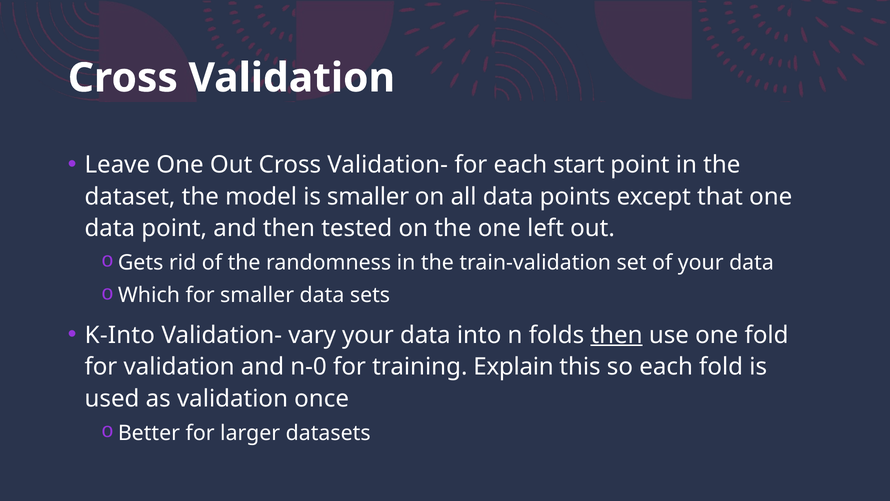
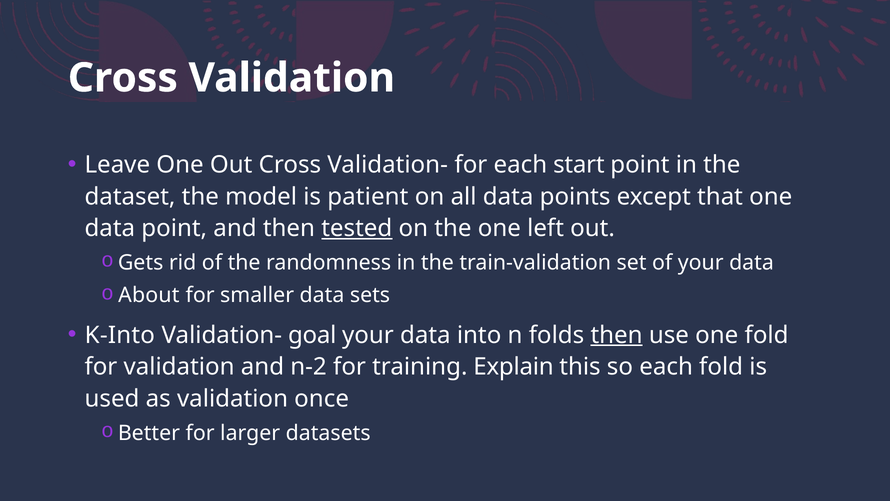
is smaller: smaller -> patient (368, 196)
tested underline: none -> present (357, 228)
Which: Which -> About (149, 295)
vary: vary -> goal (312, 335)
n-0: n-0 -> n-2 (309, 367)
